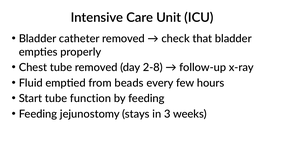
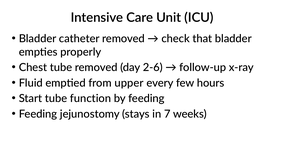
2-8: 2-8 -> 2-6 (153, 68)
beads: beads -> upper (129, 83)
3: 3 -> 7 (167, 114)
